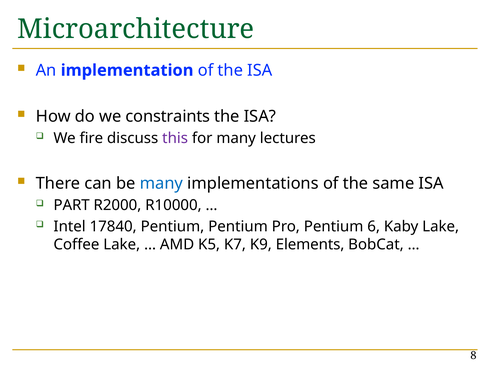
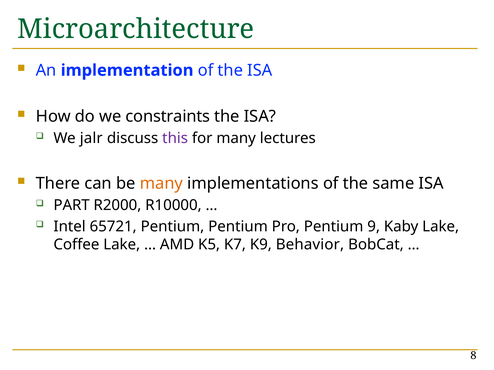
fire: fire -> jalr (91, 138)
many colour: blue -> orange (161, 184)
17840: 17840 -> 65721 (113, 227)
6: 6 -> 9 (374, 227)
Elements: Elements -> Behavior (310, 245)
